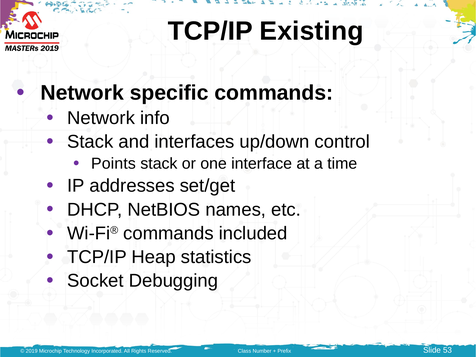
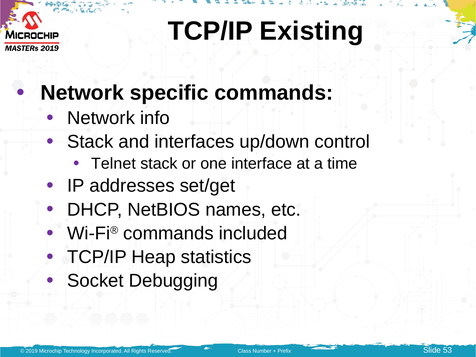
Points: Points -> Telnet (113, 164)
